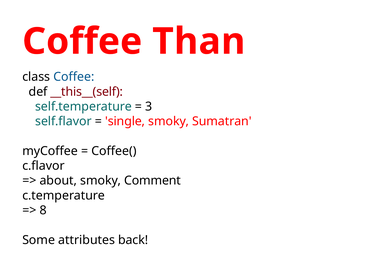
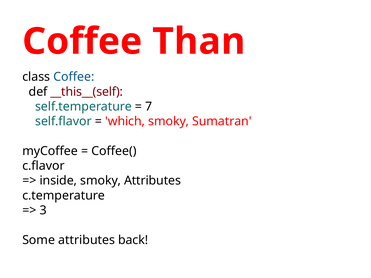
3: 3 -> 7 (149, 107)
single: single -> which (125, 121)
about: about -> inside (58, 181)
smoky Comment: Comment -> Attributes (152, 181)
8: 8 -> 3 (43, 210)
